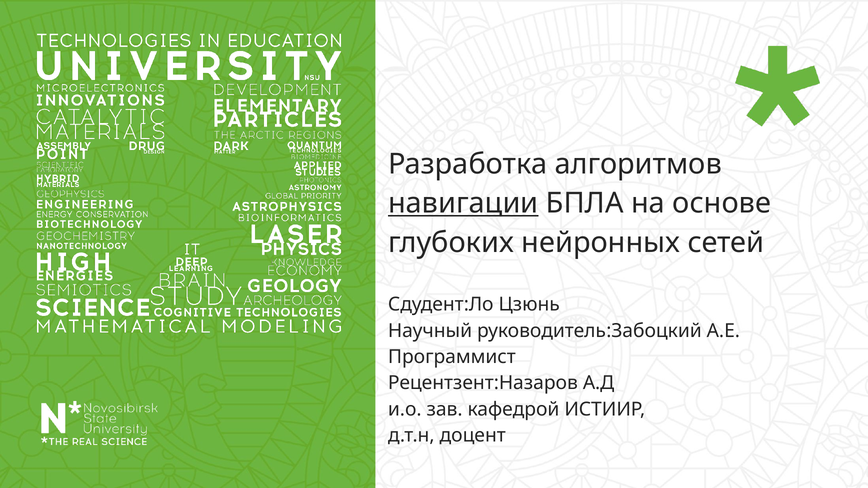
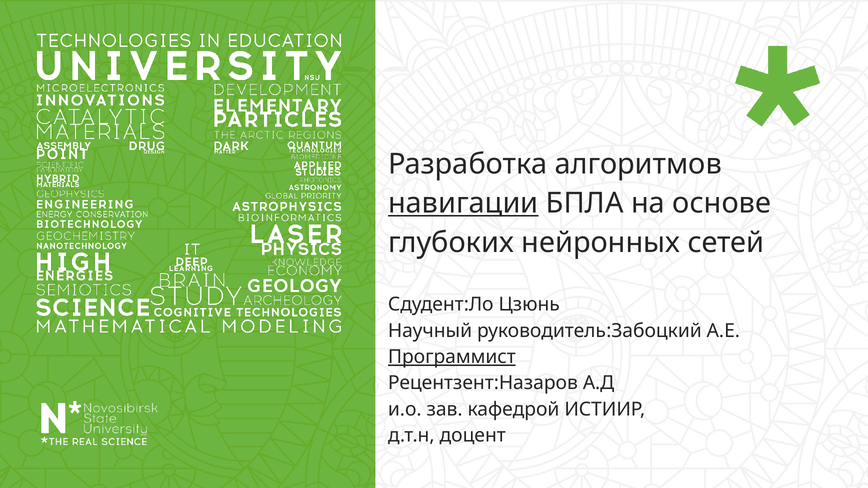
Программист underline: none -> present (452, 357)
